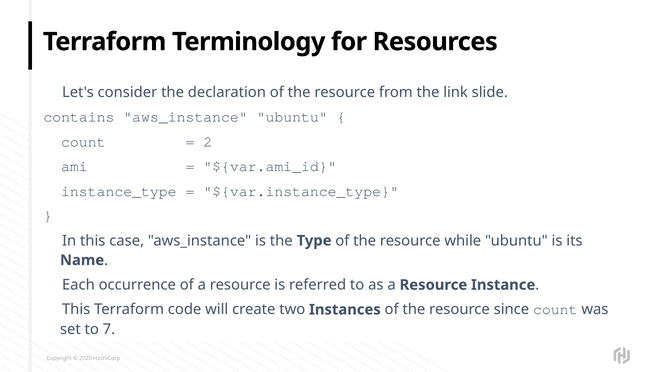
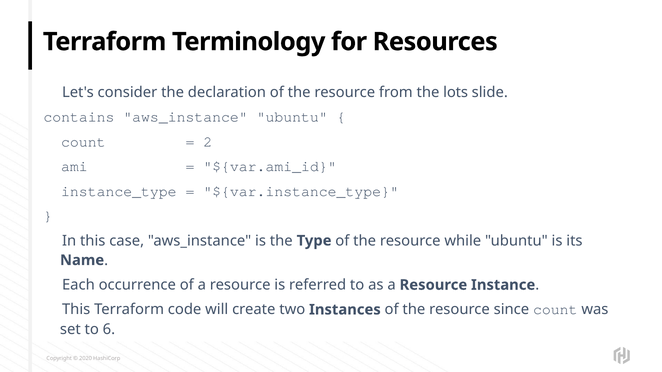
link: link -> lots (456, 92)
7: 7 -> 6 (109, 329)
